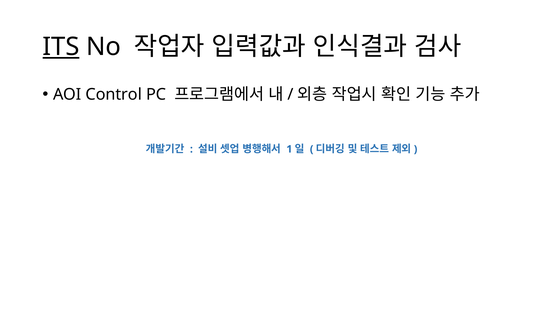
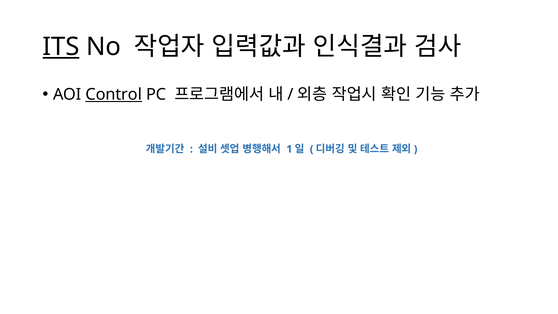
Control underline: none -> present (114, 94)
